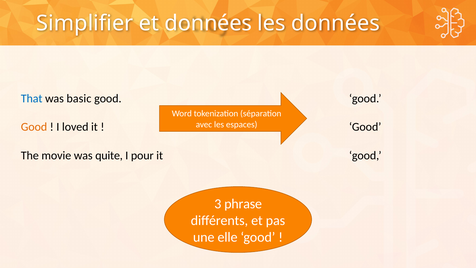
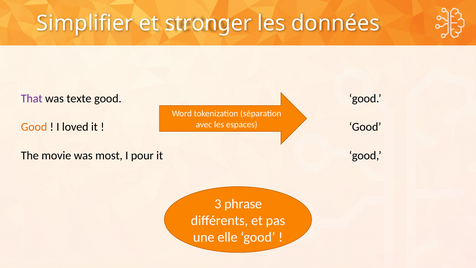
et données: données -> stronger (208, 23)
That colour: blue -> purple (32, 98)
basic: basic -> texte (79, 98)
quite: quite -> most (109, 155)
